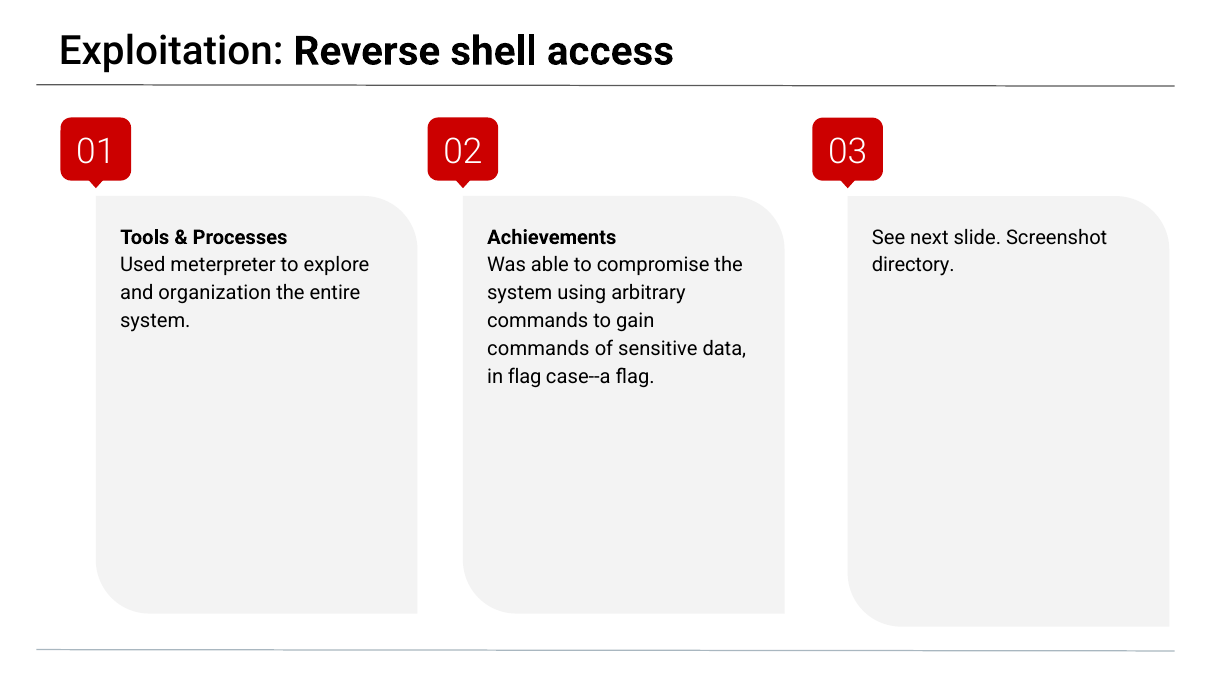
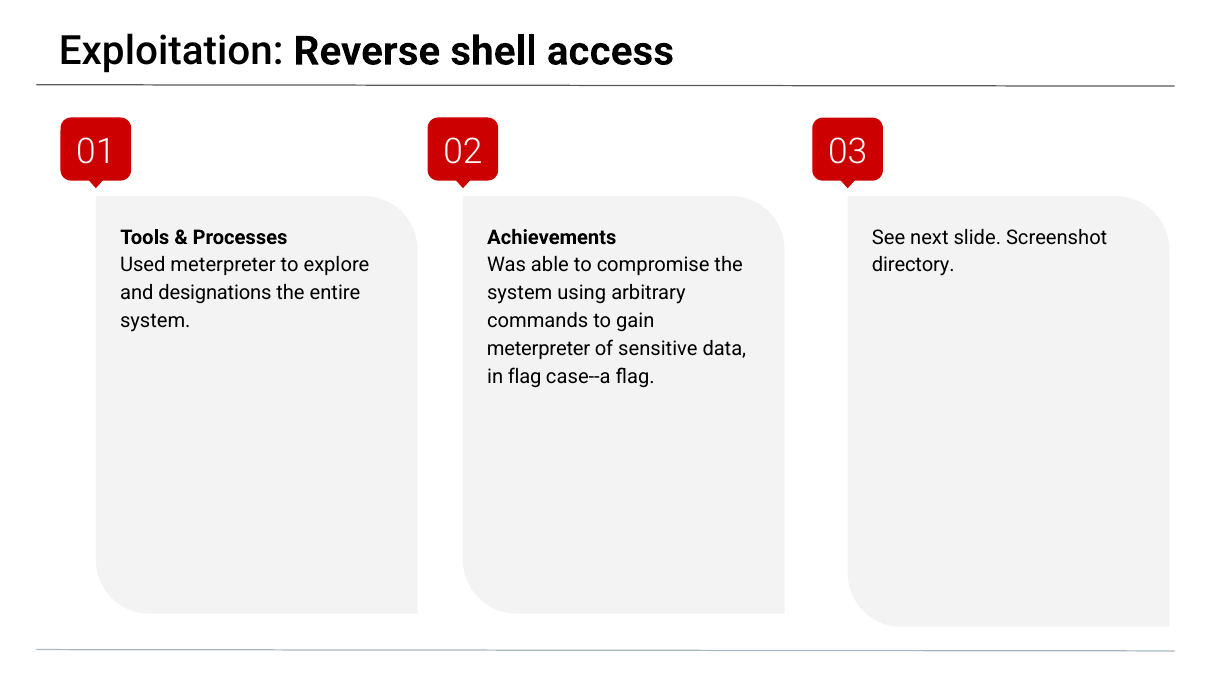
organization: organization -> designations (215, 293)
commands: commands -> meterpreter (539, 349)
